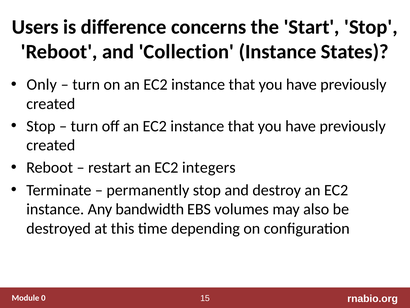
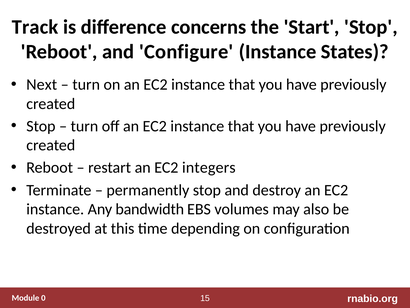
Users: Users -> Track (35, 27)
Collection: Collection -> Configure (186, 52)
Only: Only -> Next (42, 84)
